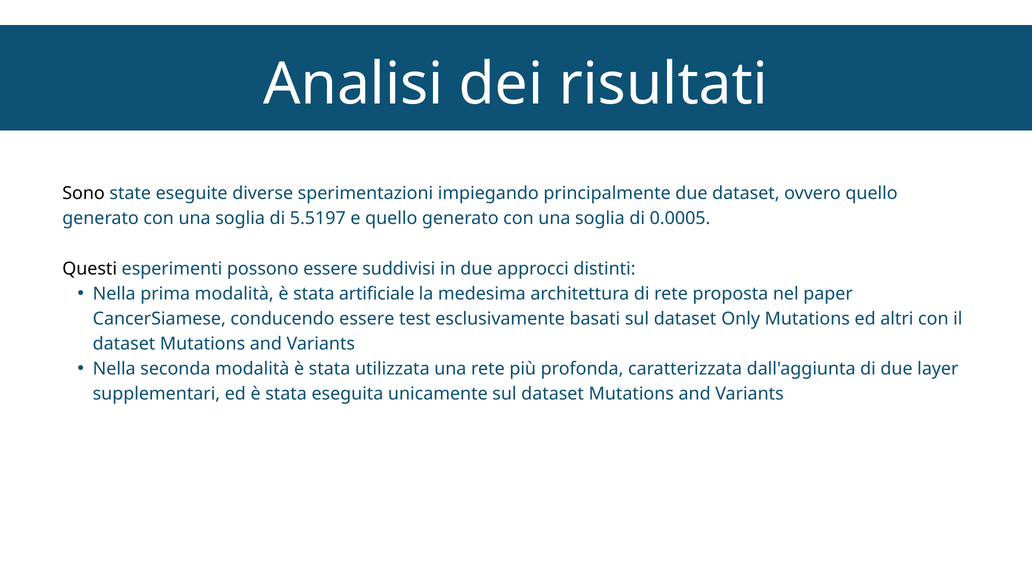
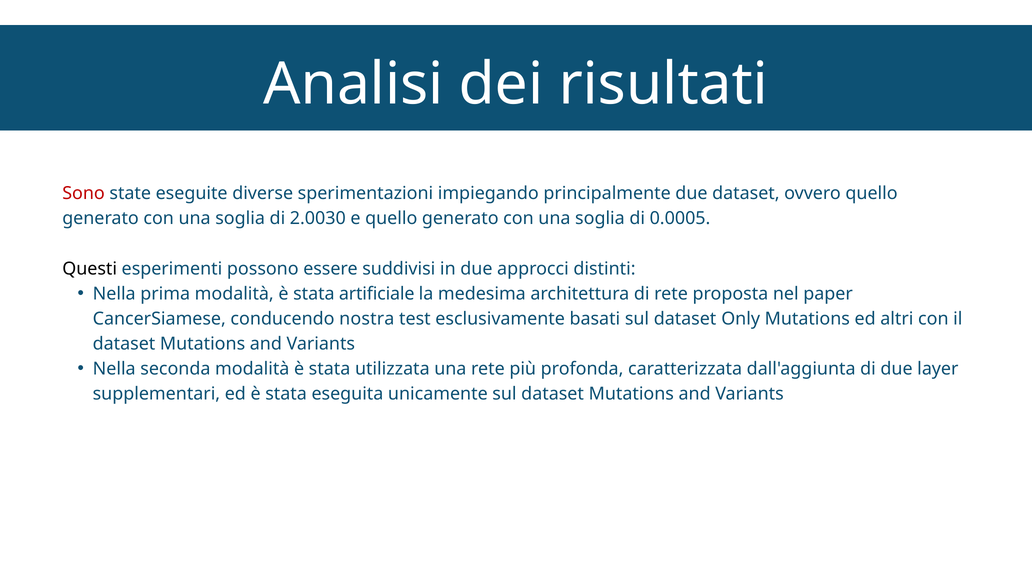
Sono colour: black -> red (84, 194)
5.5197: 5.5197 -> 2.0030 (318, 219)
conducendo essere: essere -> nostra (367, 319)
